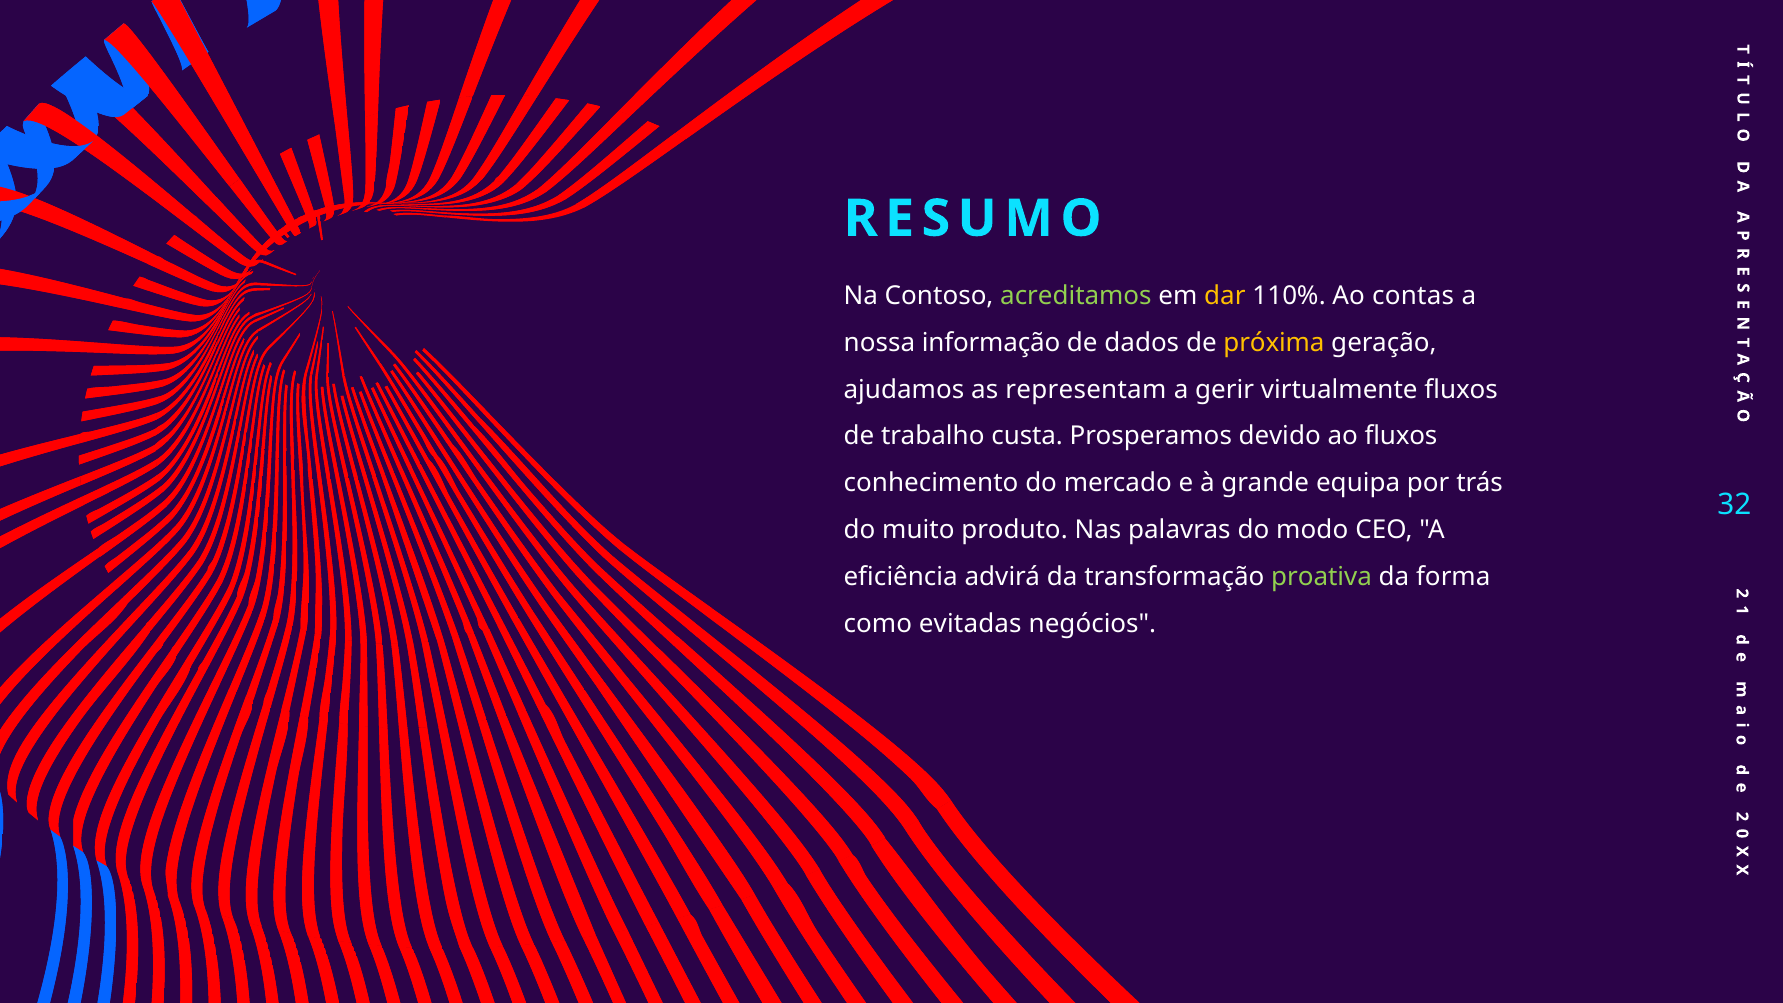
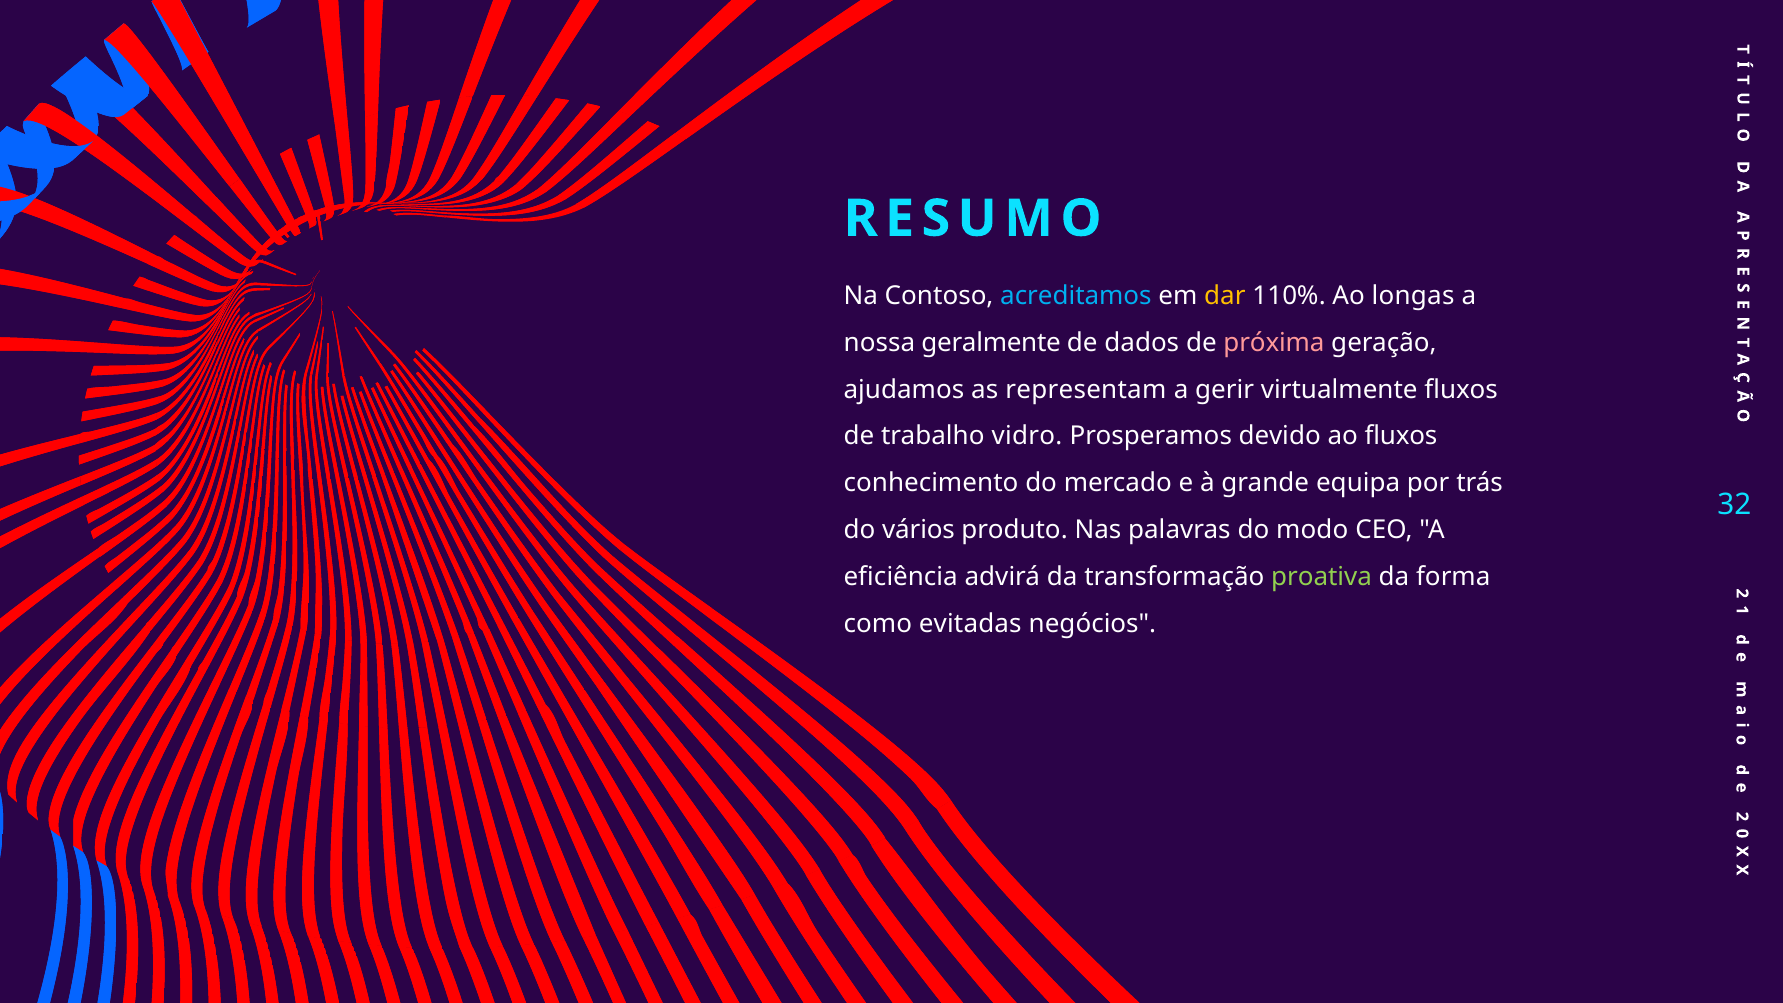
acreditamos colour: light green -> light blue (1076, 296)
contas: contas -> longas (1413, 296)
informação: informação -> geralmente (991, 343)
próxima colour: yellow -> pink (1274, 343)
custa: custa -> vidro (1027, 436)
muito: muito -> vários (919, 530)
